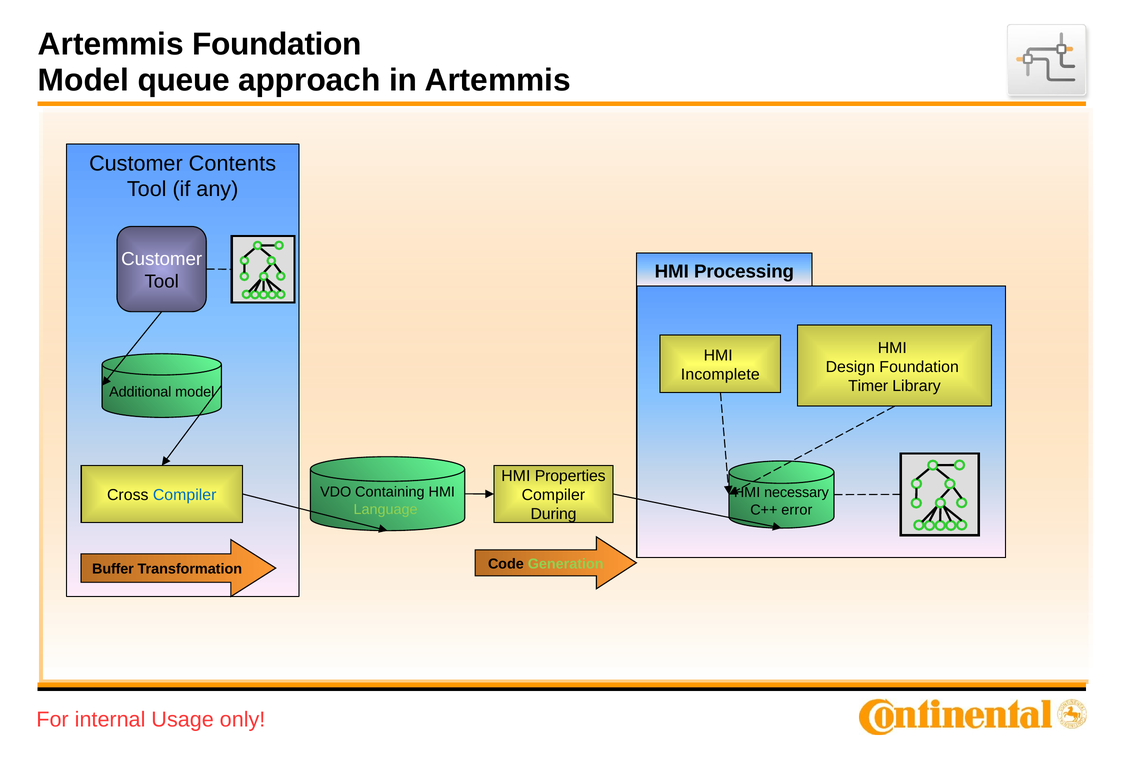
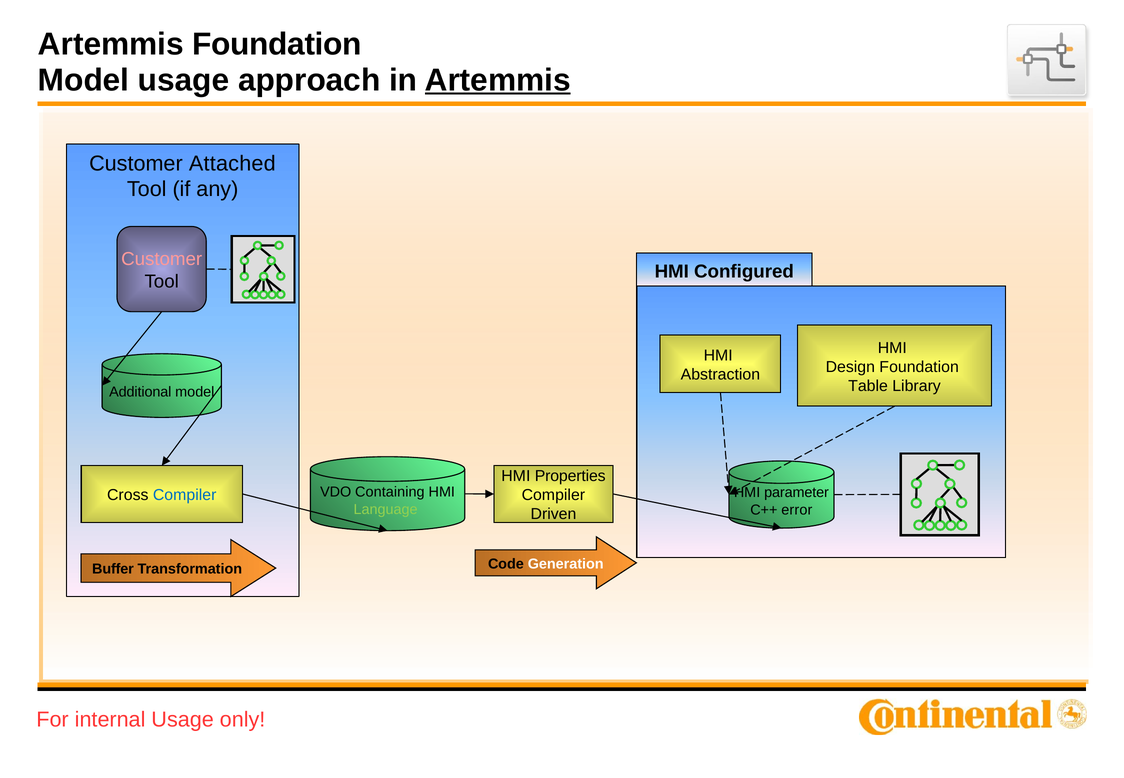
Model queue: queue -> usage (184, 80)
Artemmis underline: none -> present (498, 80)
Contents: Contents -> Attached (232, 163)
Customer colour: white -> pink (162, 259)
Processing: Processing -> Configured (744, 271)
Incomplete: Incomplete -> Abstraction (720, 375)
Timer: Timer -> Table (868, 386)
necessary: necessary -> parameter (797, 493)
During: During -> Driven (553, 514)
Generation colour: light green -> white (566, 564)
